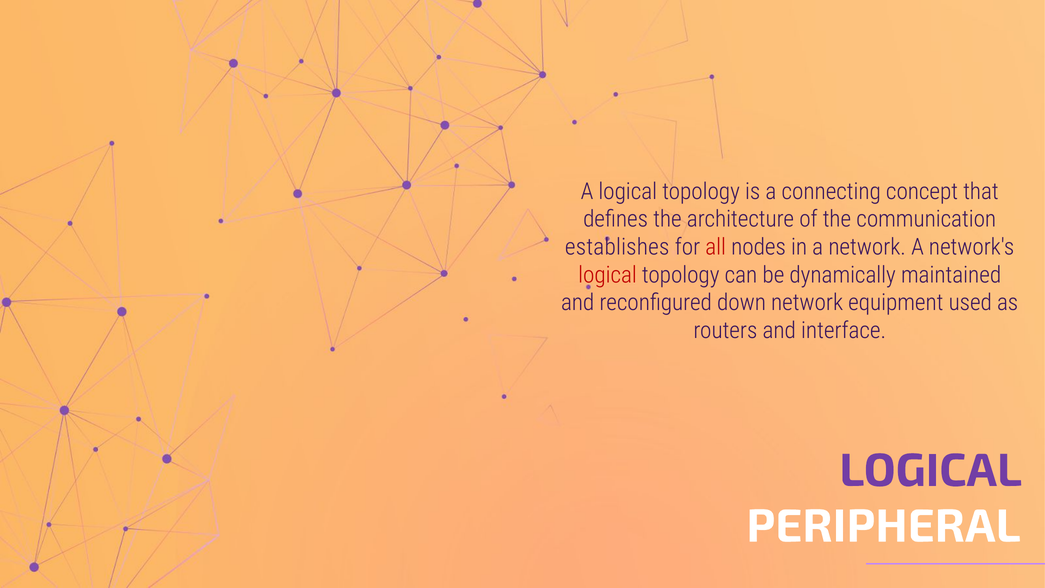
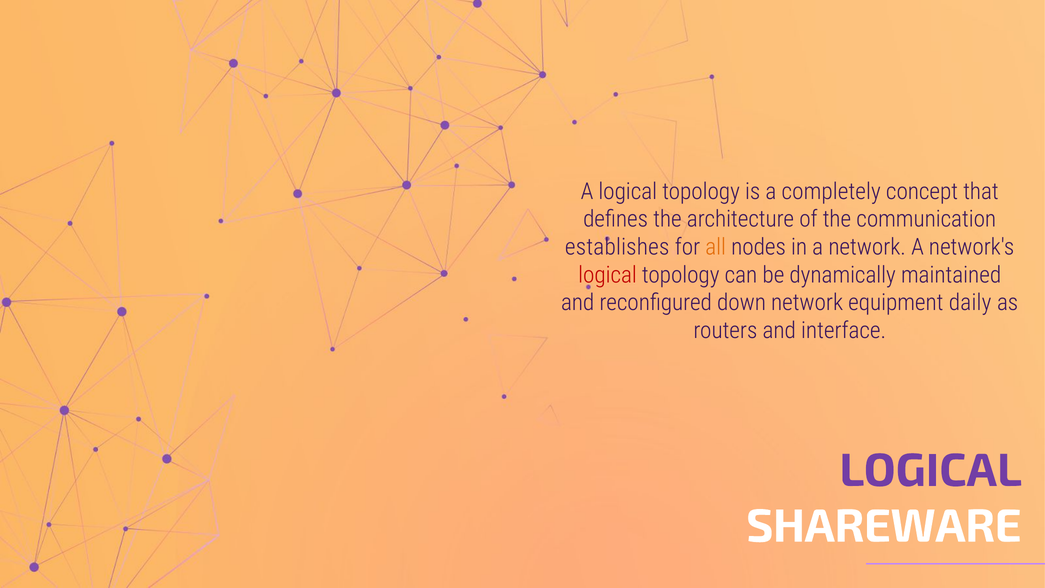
connecting: connecting -> completely (831, 191)
all colour: red -> orange (716, 247)
used: used -> daily (970, 303)
PERIPHERAL: PERIPHERAL -> SHAREWARE (884, 526)
